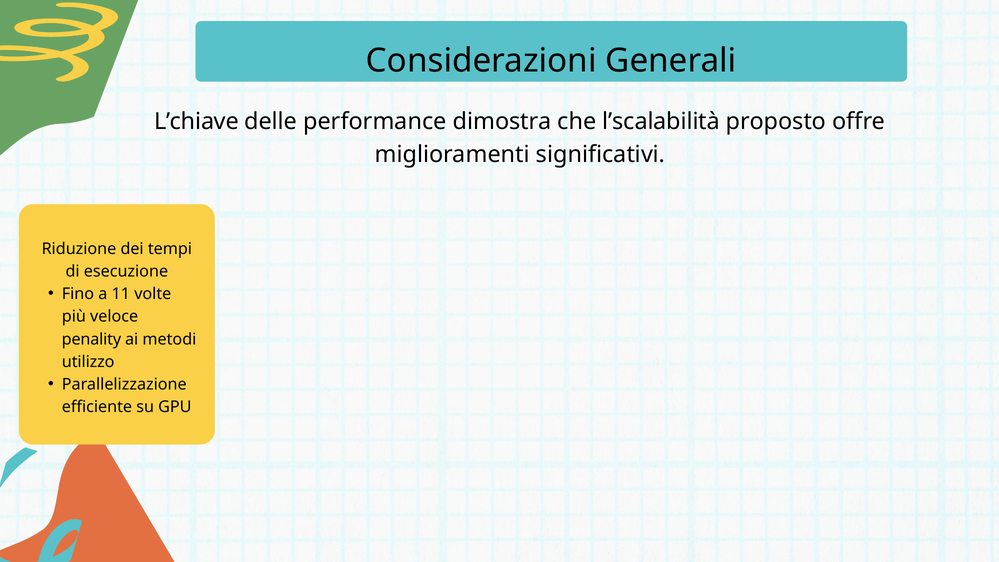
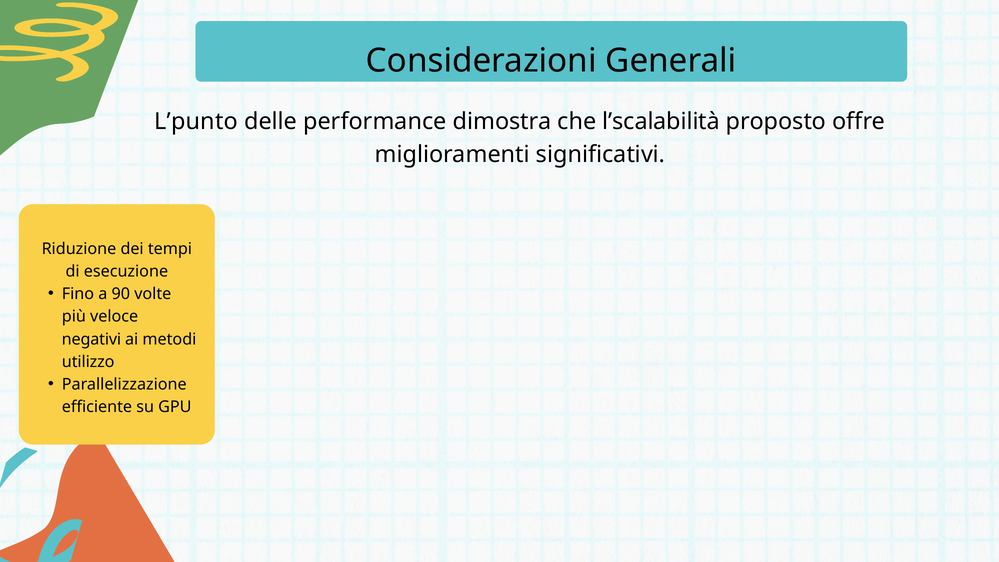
L’chiave: L’chiave -> L’punto (196, 122)
11: 11 -> 90 (121, 294)
penality: penality -> negativi (91, 339)
